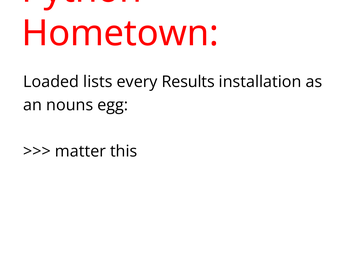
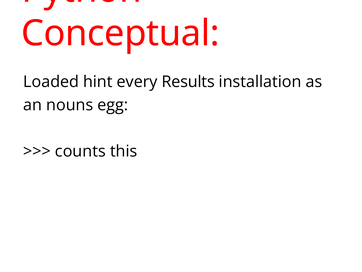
Hometown: Hometown -> Conceptual (120, 33)
lists: lists -> hint (98, 82)
matter: matter -> counts (80, 151)
